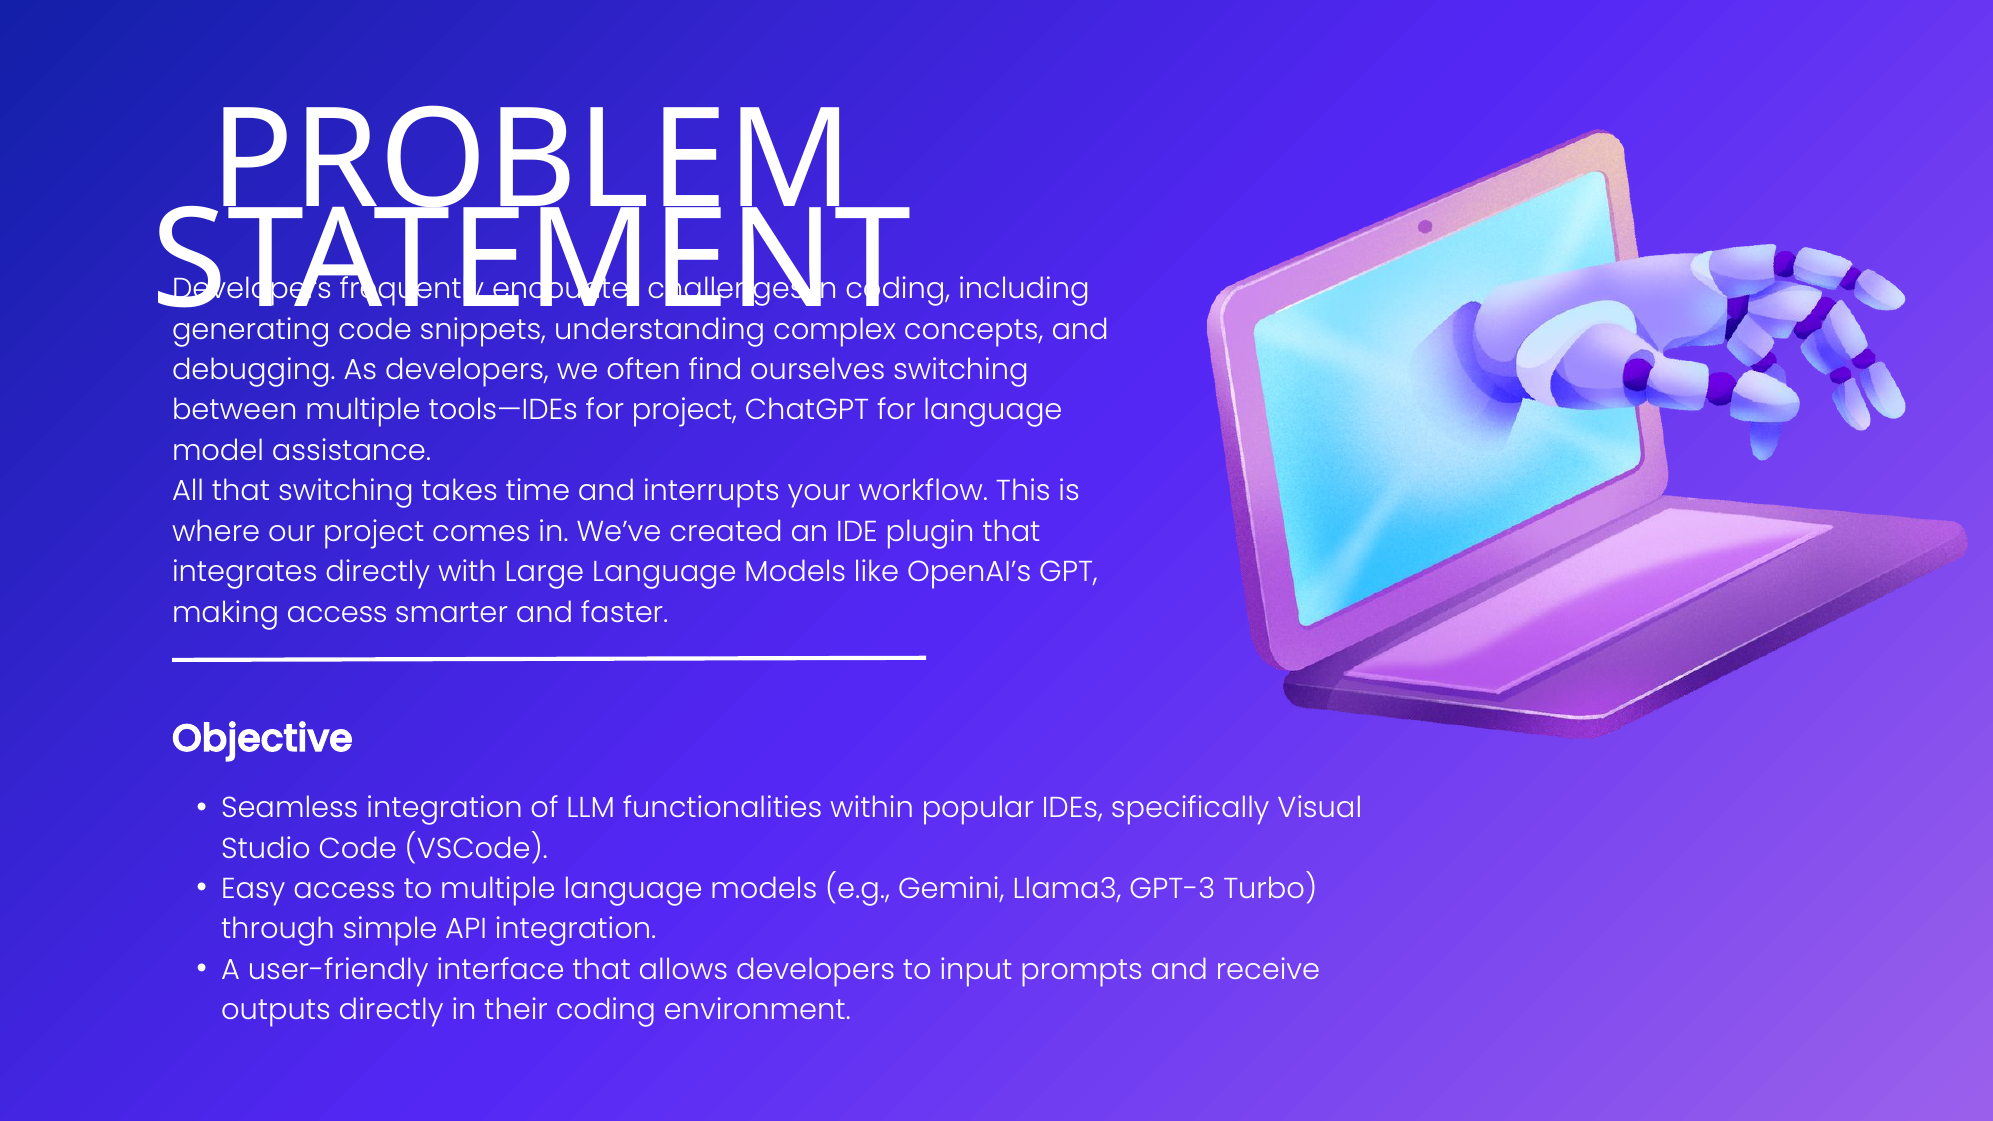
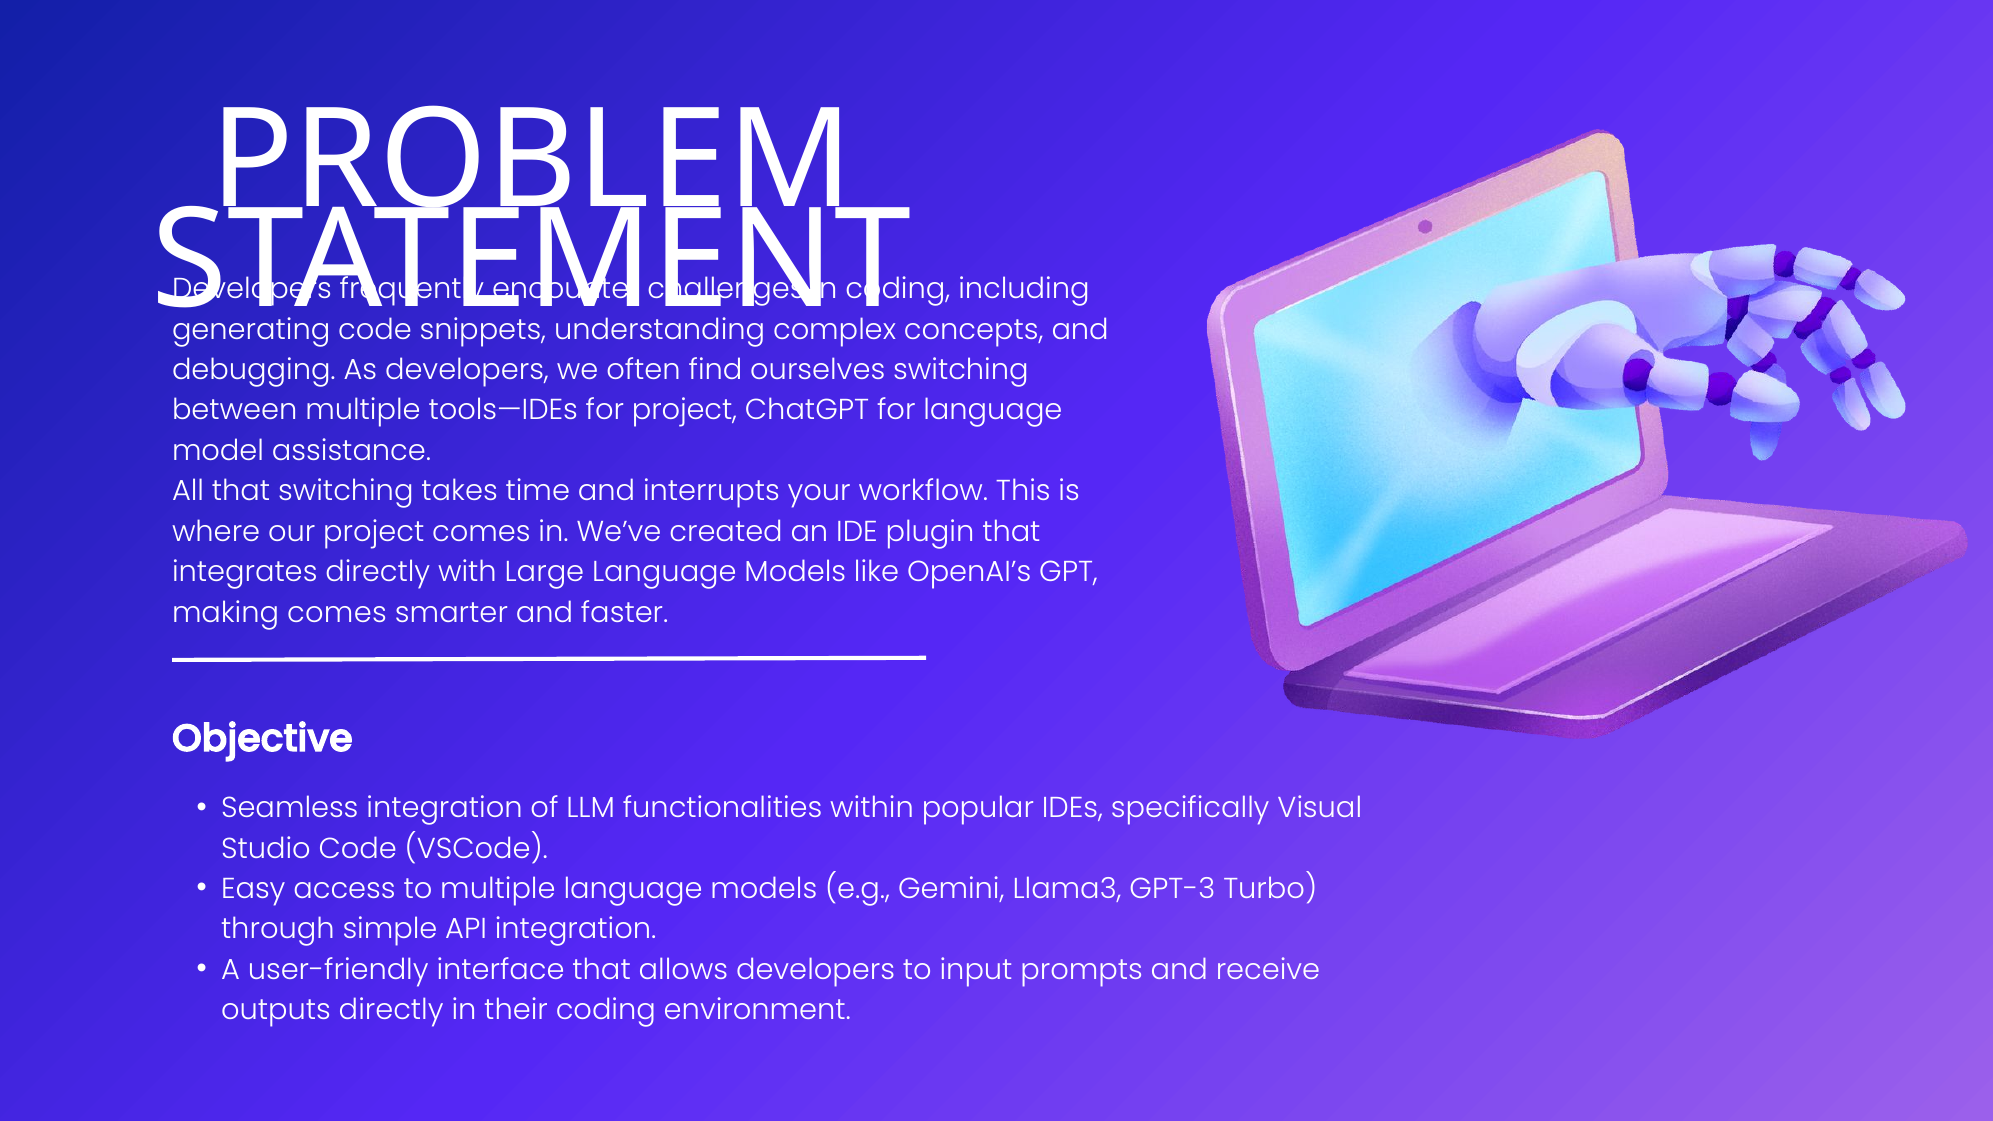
making access: access -> comes (337, 613)
